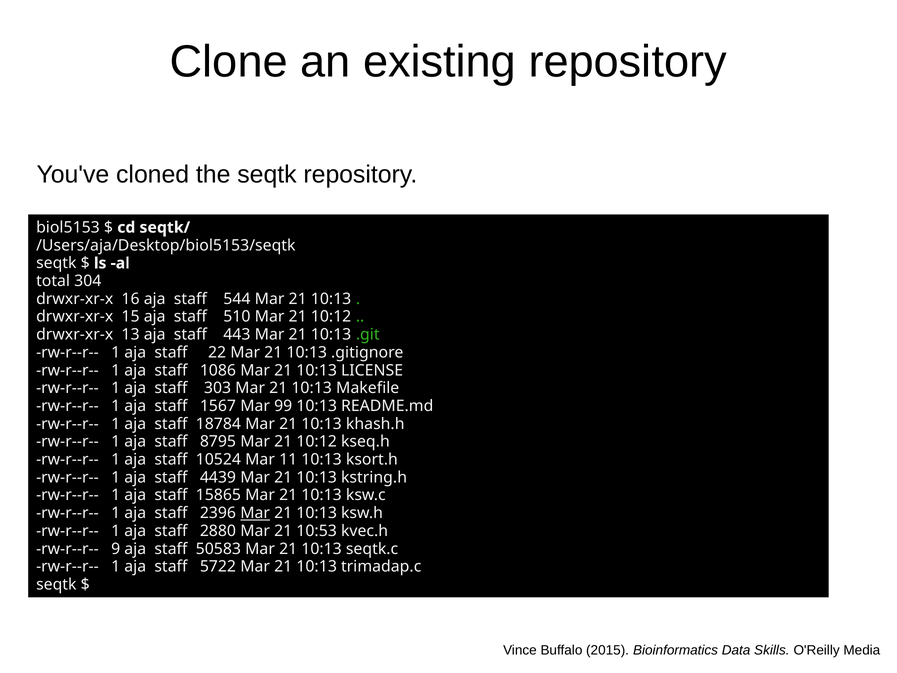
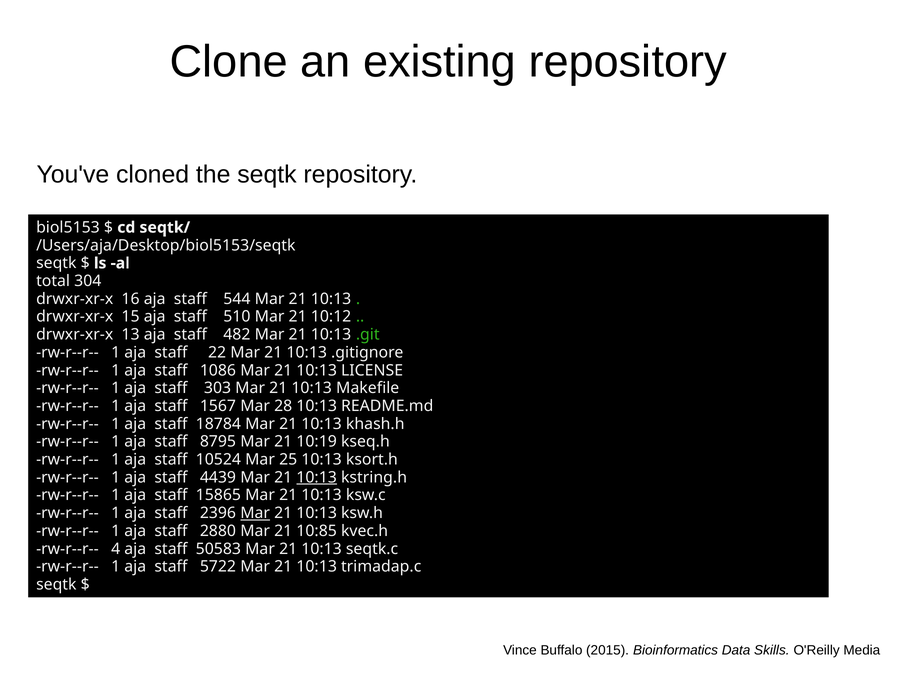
443: 443 -> 482 (237, 334)
99: 99 -> 28 (283, 406)
8795 Mar 21 10:12: 10:12 -> 10:19 (317, 441)
11: 11 -> 25 (288, 459)
10:13 underline: none -> present (317, 477)
10:53: 10:53 -> 10:85 (317, 531)
9: 9 -> 4 (116, 549)
